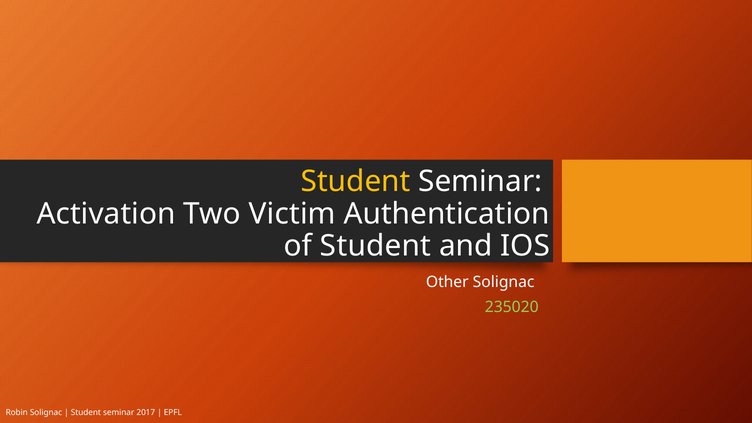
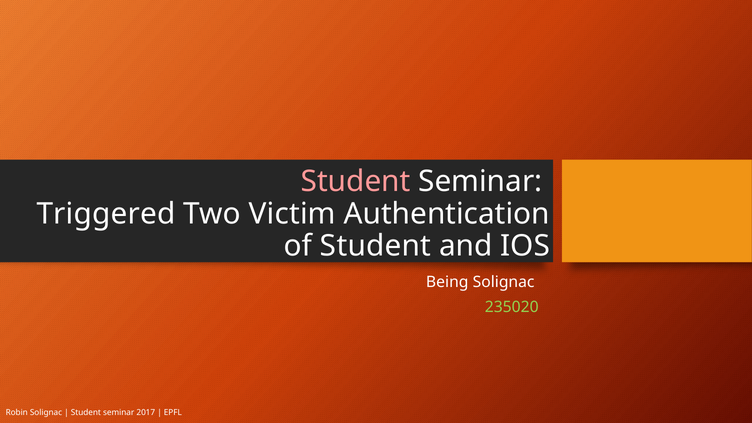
Student colour: yellow -> pink (356, 182)
Activation: Activation -> Triggered (106, 214)
Other: Other -> Being (447, 282)
